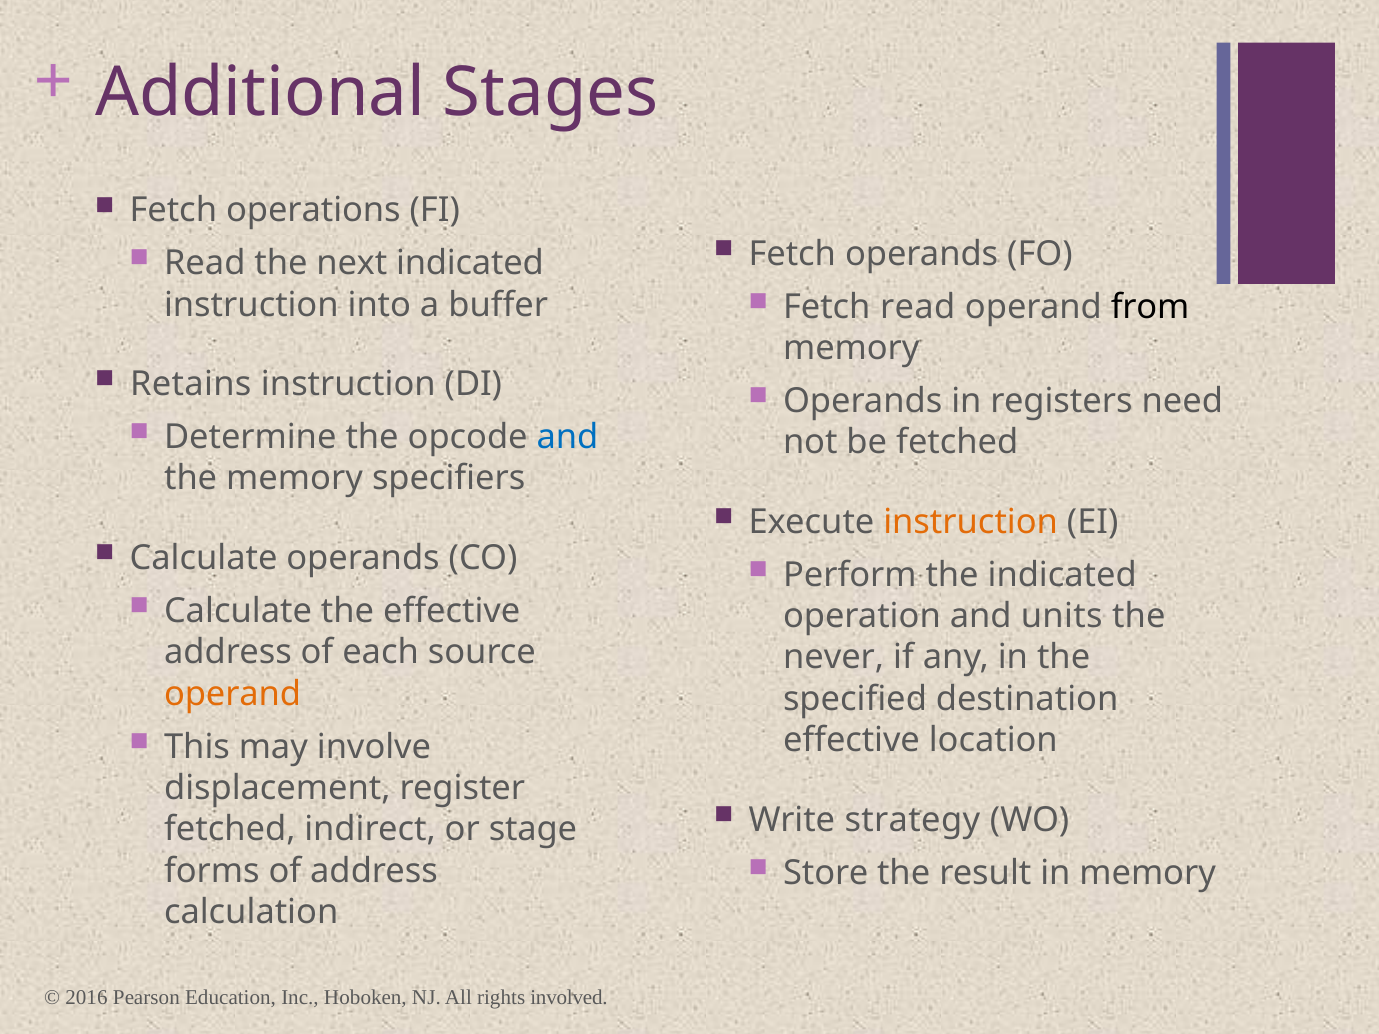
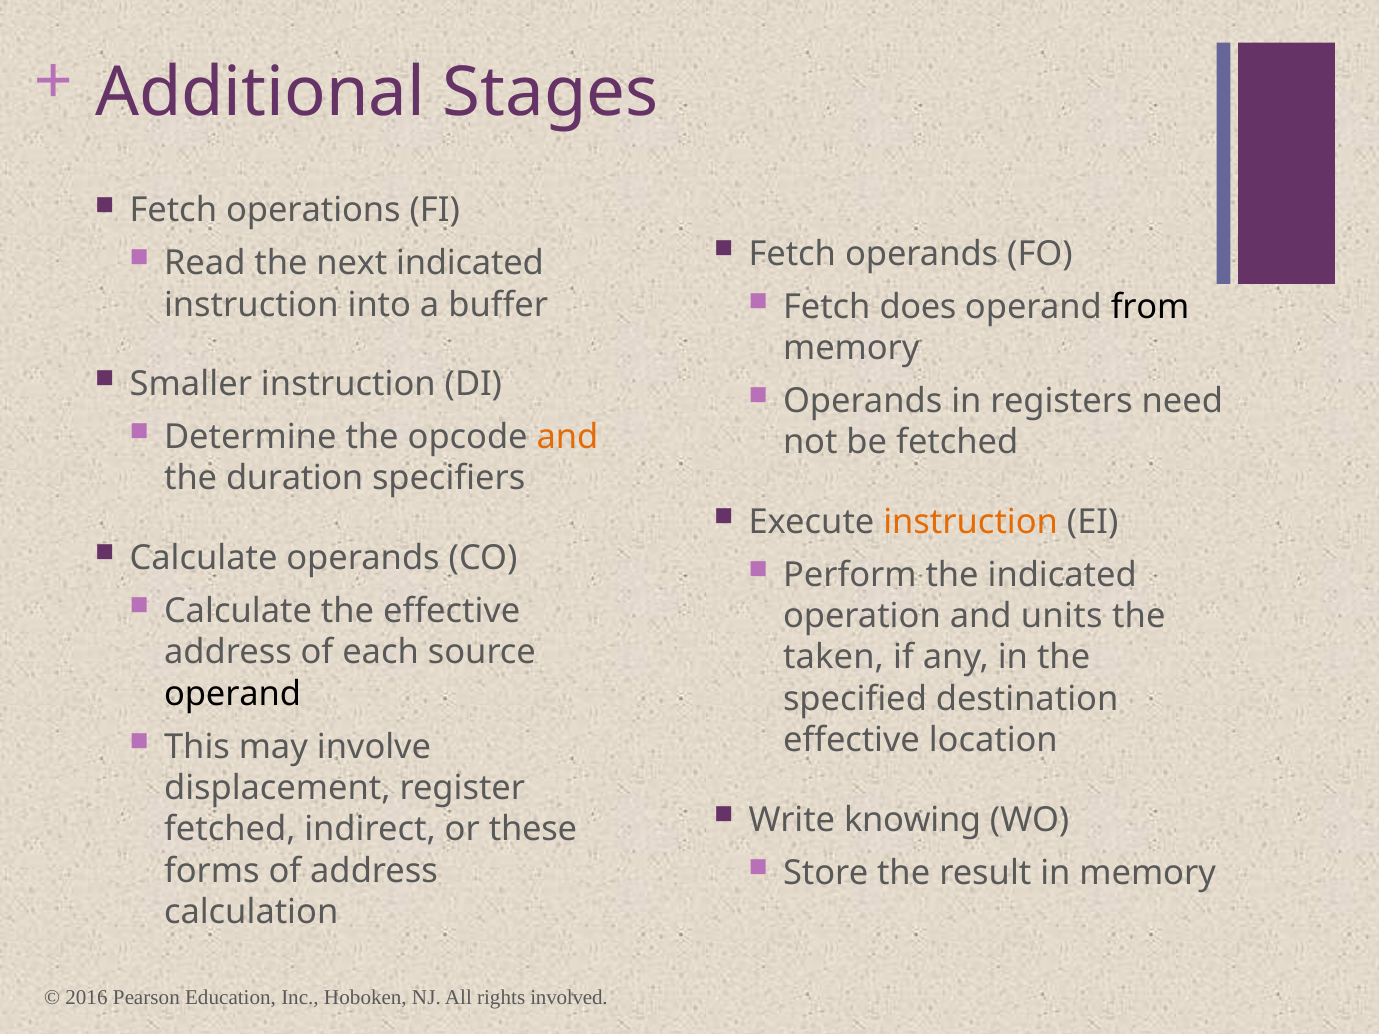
Fetch read: read -> does (918, 307)
Retains: Retains -> Smaller (191, 384)
and colour: blue -> orange (568, 437)
the memory: memory -> duration (295, 479)
never: never -> taken (834, 658)
operand colour: orange -> black (233, 694)
strategy: strategy -> knowing (913, 820)
stage: stage -> these (533, 830)
